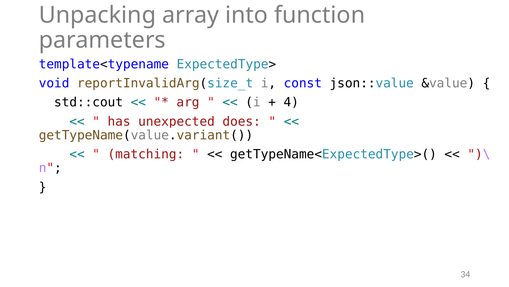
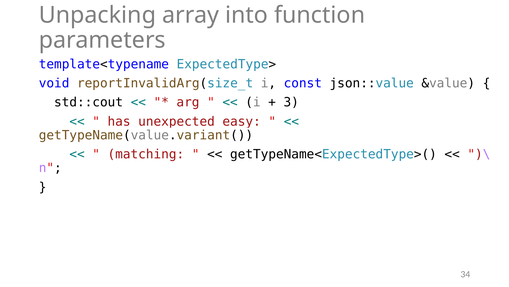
4: 4 -> 3 (291, 102)
does: does -> easy (242, 121)
